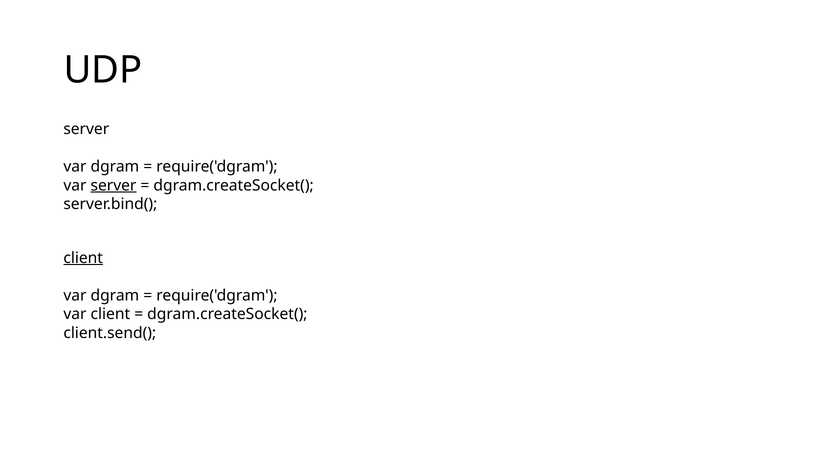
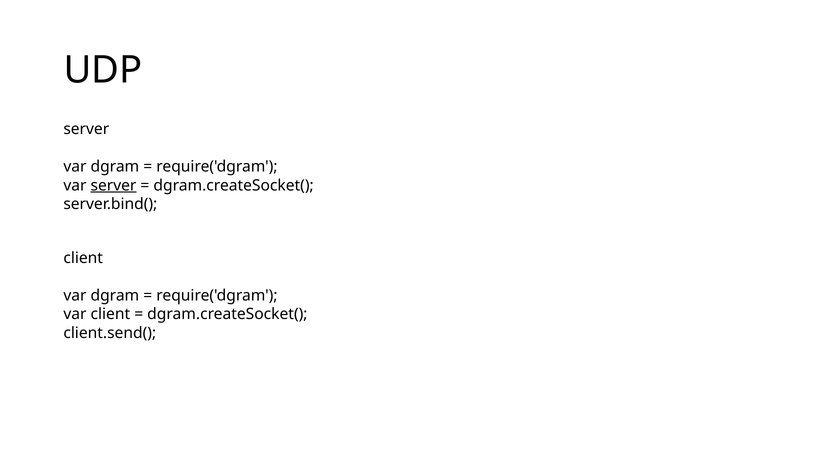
client underline: present -> none (83, 258)
